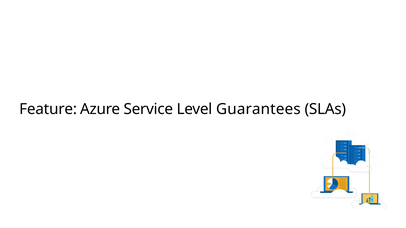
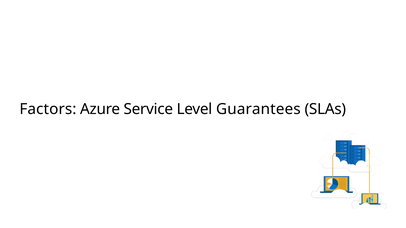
Feature: Feature -> Factors (48, 109)
